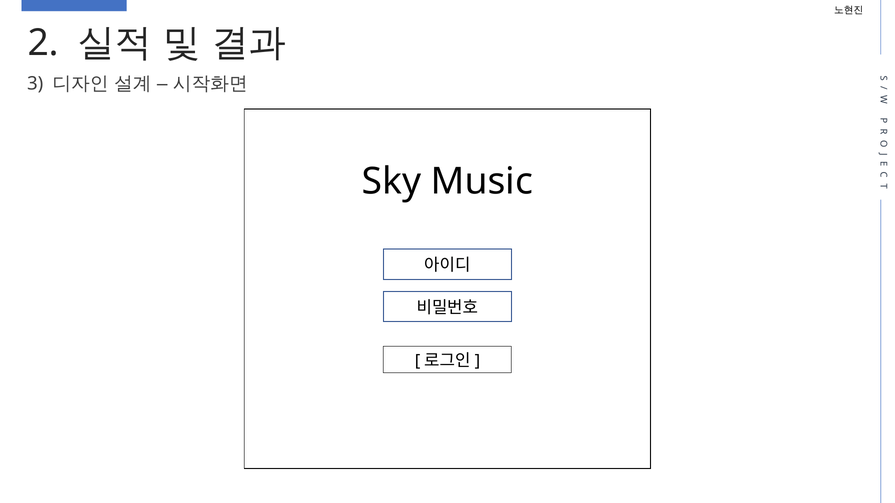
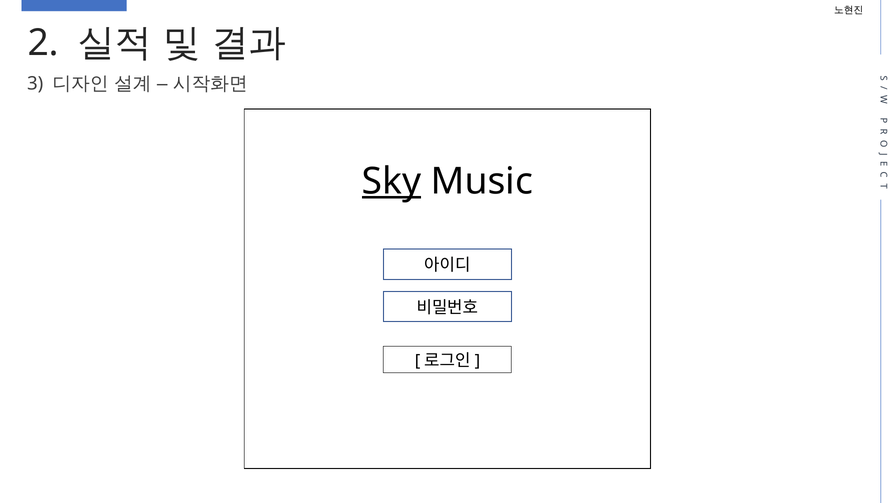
Sky underline: none -> present (392, 181)
